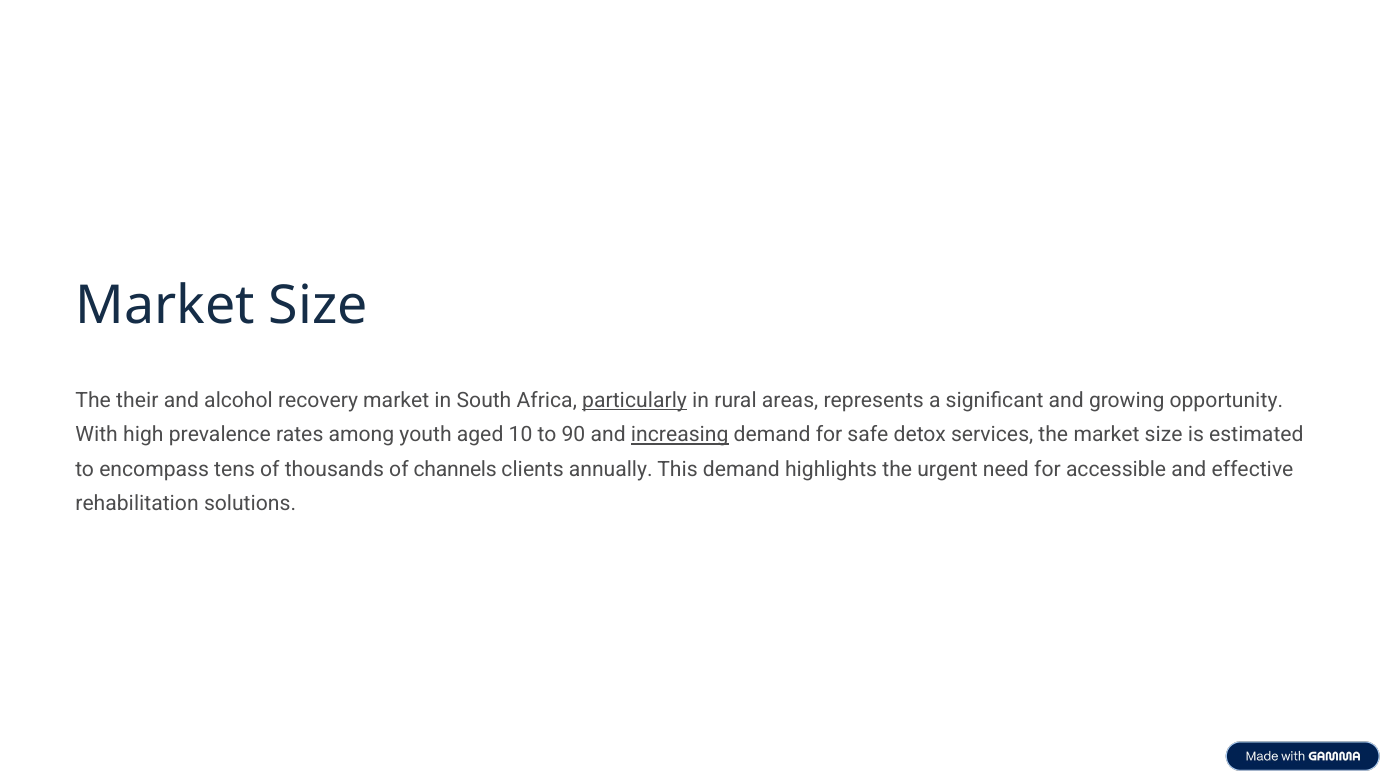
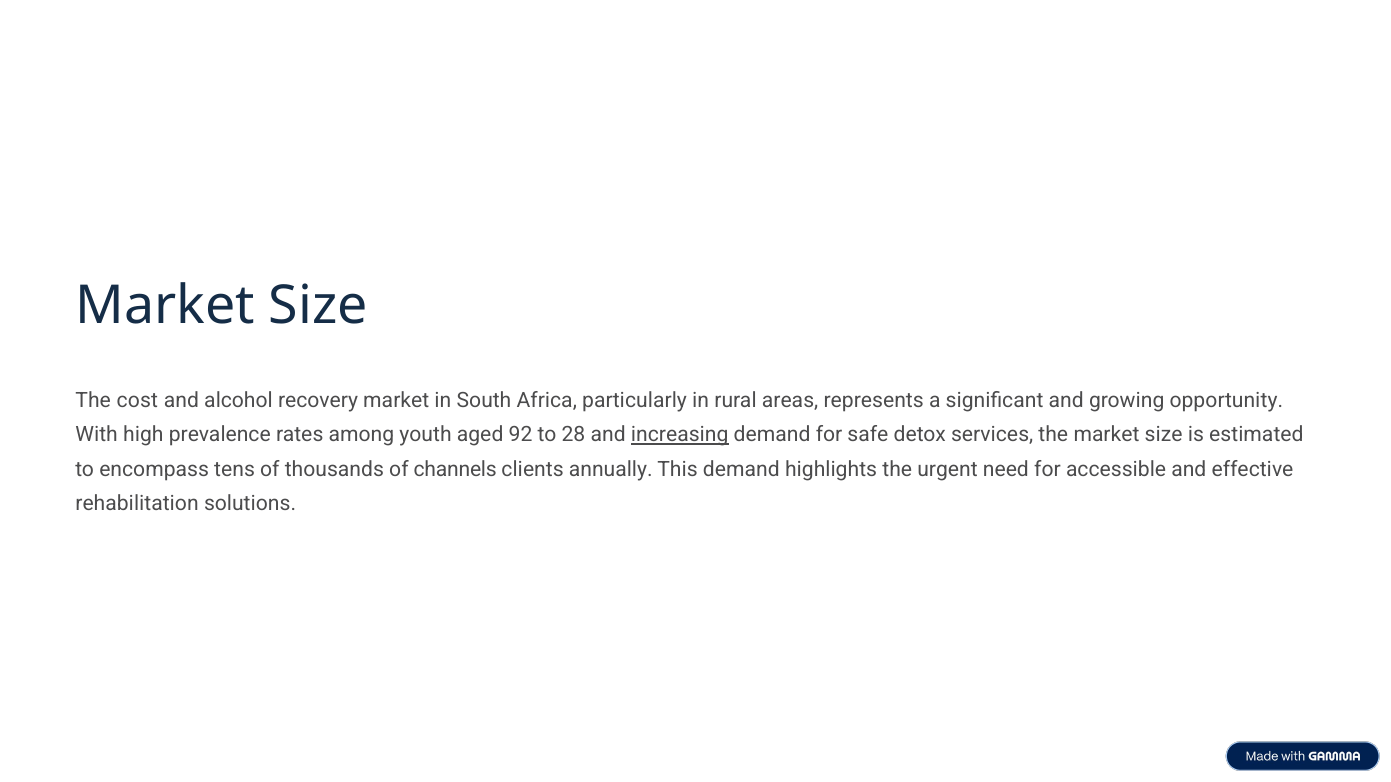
their: their -> cost (137, 401)
particularly underline: present -> none (635, 401)
10: 10 -> 92 (521, 435)
90: 90 -> 28 (573, 435)
